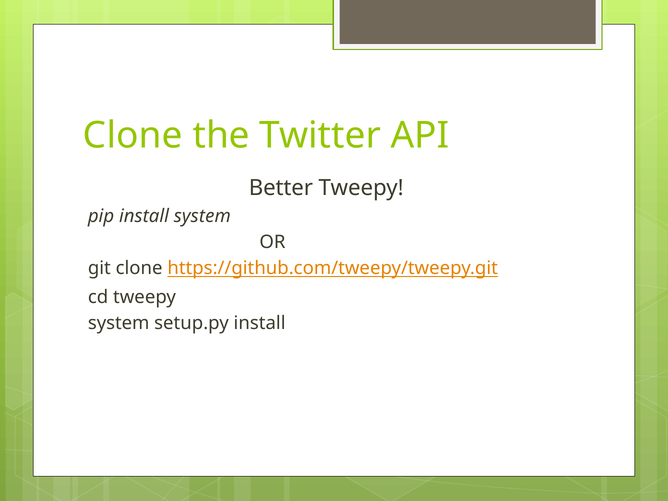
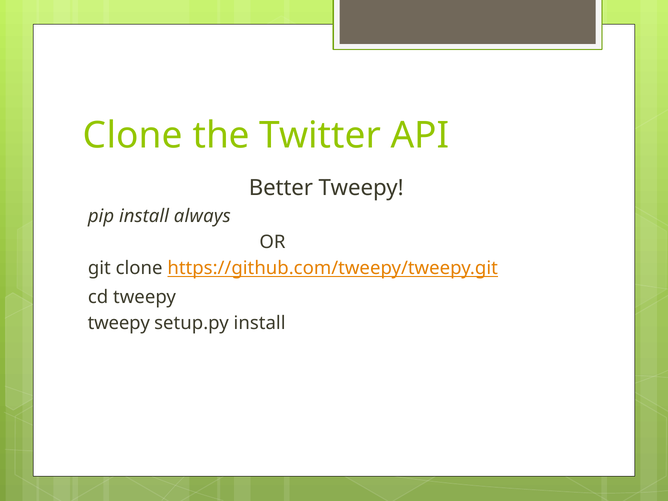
install system: system -> always (202, 216)
system: system -> tweepy (119, 323)
